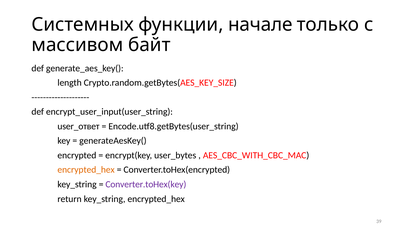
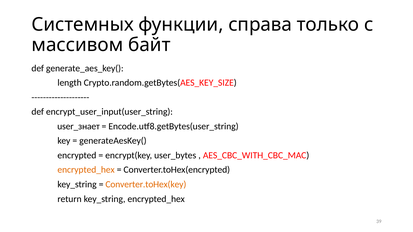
начале: начале -> справа (260, 24)
user_ответ: user_ответ -> user_знает (79, 127)
Converter.toHex(key colour: purple -> orange (146, 185)
